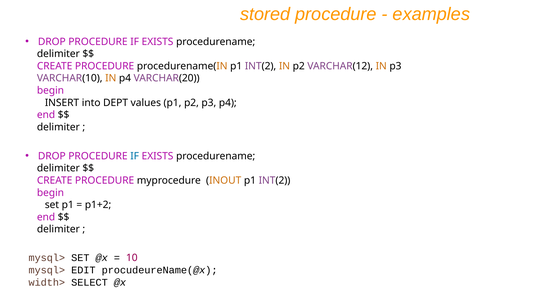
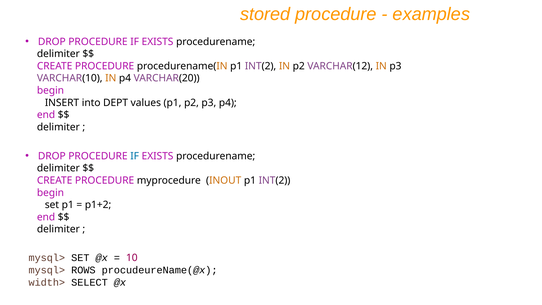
EDIT: EDIT -> ROWS (83, 270)
